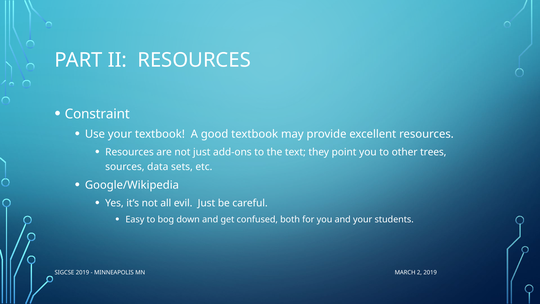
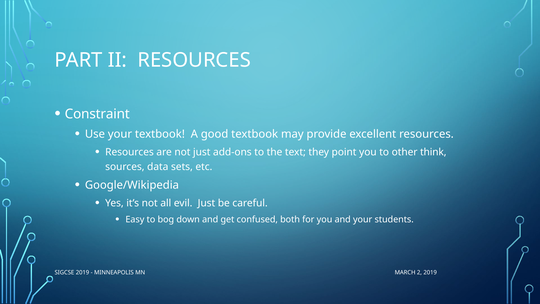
trees: trees -> think (433, 152)
